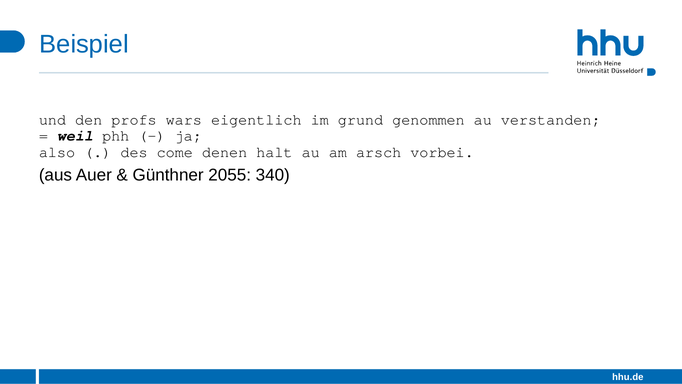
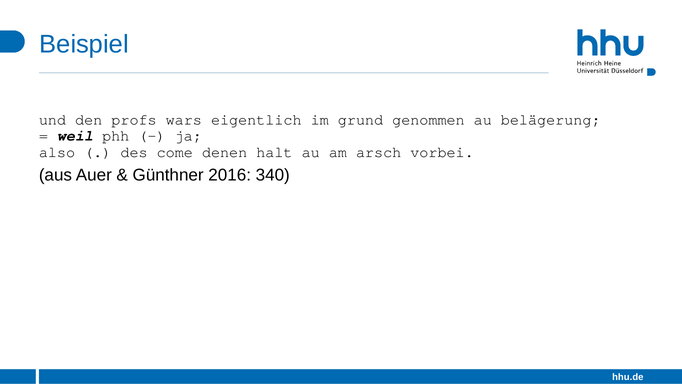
verstanden: verstanden -> belägerung (551, 120)
2055: 2055 -> 2016 (230, 175)
